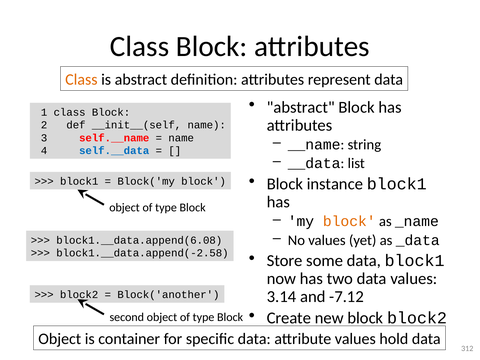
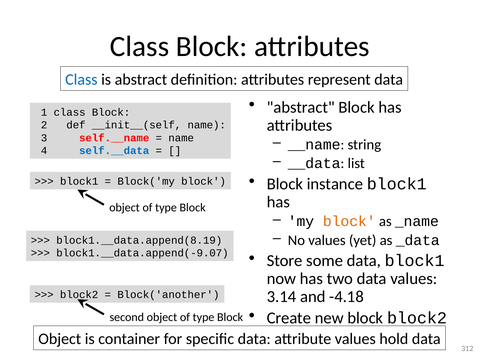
Class colour: orange -> blue (81, 80)
block1.__data.append(6.08: block1.__data.append(6.08 -> block1.__data.append(8.19 (139, 240)
block1.__data.append(-2.58: block1.__data.append(-2.58 -> block1.__data.append(-9.07 (142, 253)
-7.12: -7.12 -> -4.18 (347, 297)
